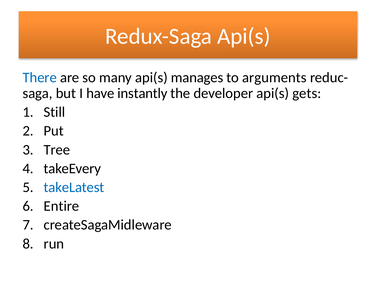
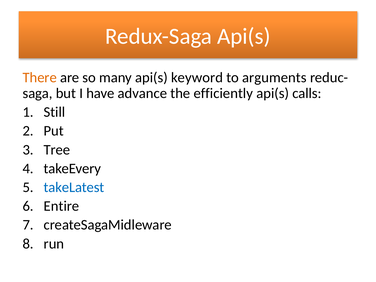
There colour: blue -> orange (40, 77)
manages: manages -> keyword (197, 77)
instantly: instantly -> advance (142, 93)
developer: developer -> efficiently (223, 93)
gets: gets -> calls (307, 93)
